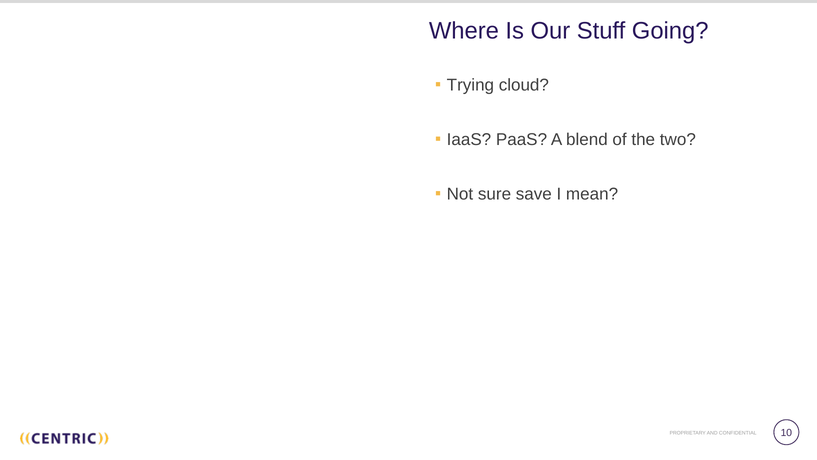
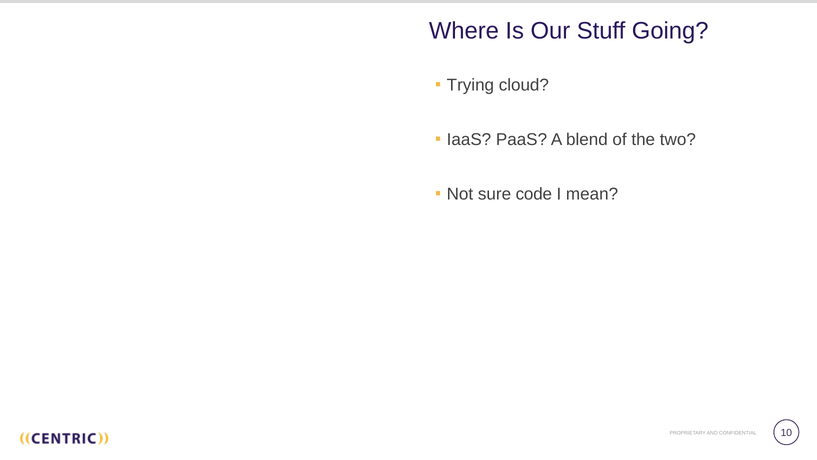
save: save -> code (534, 194)
